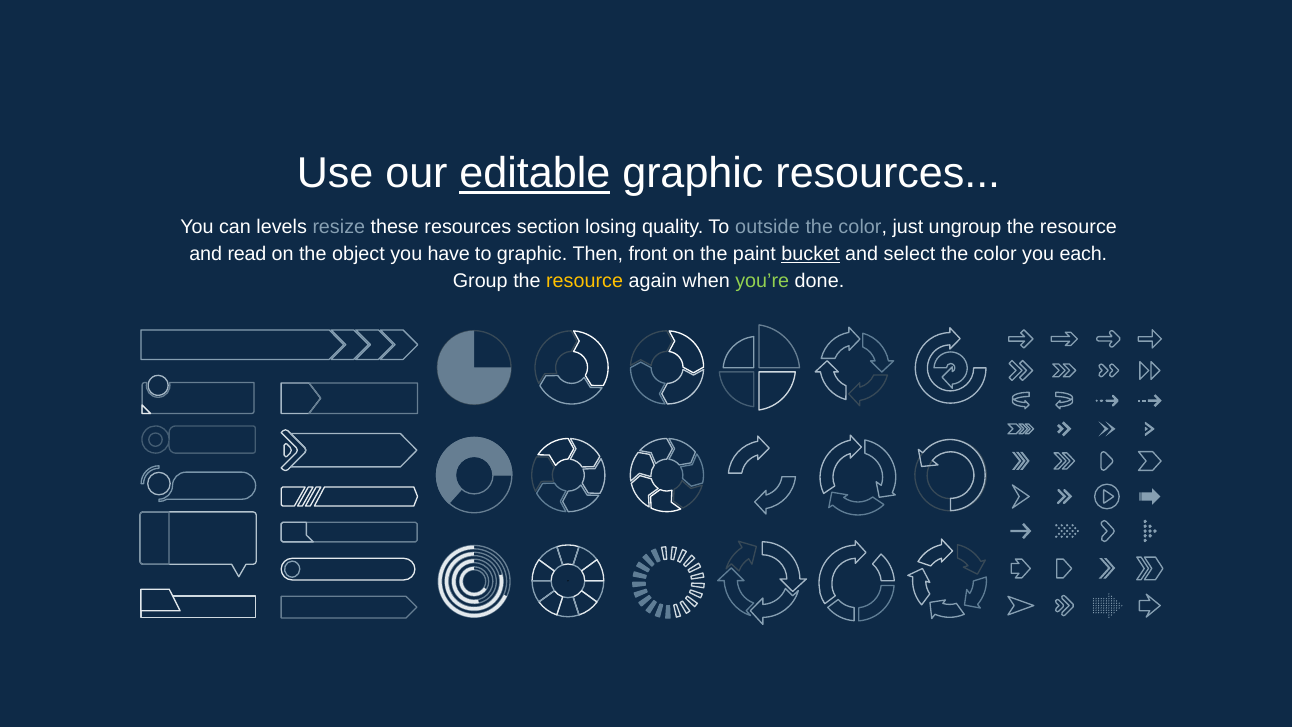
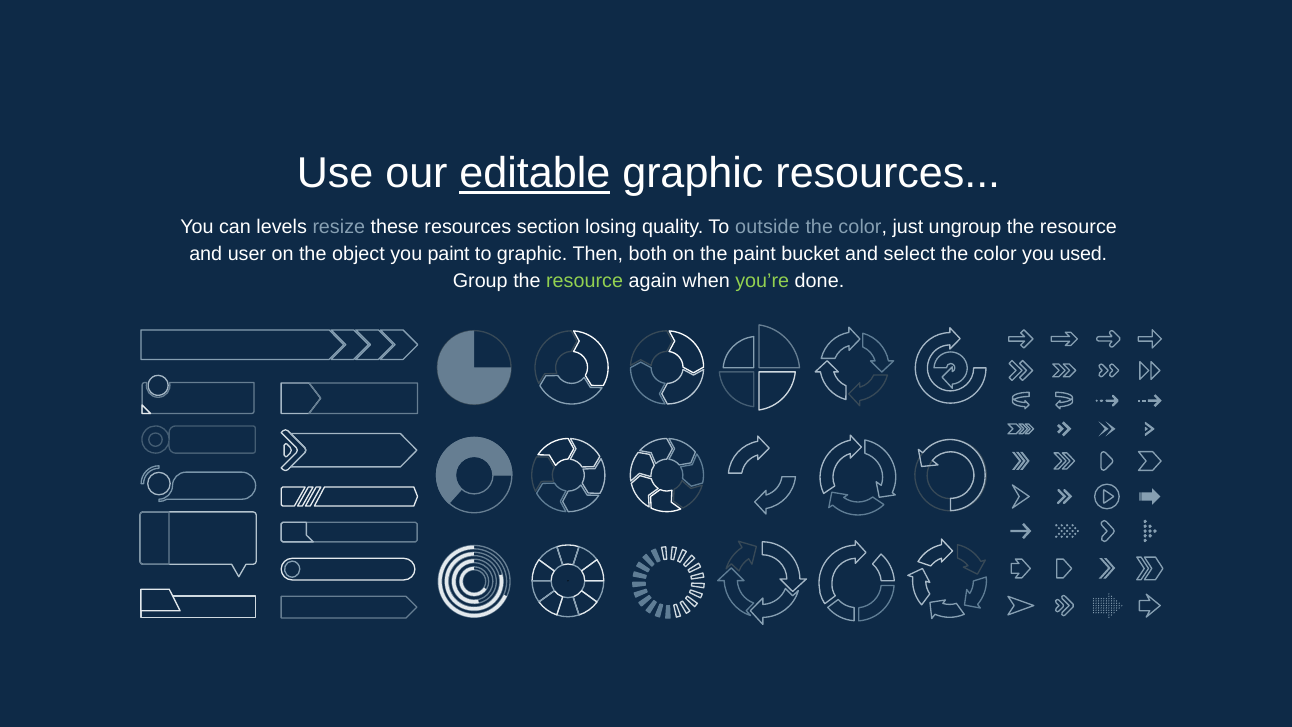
read: read -> user (247, 254)
you have: have -> paint (449, 254)
front: front -> both (648, 254)
bucket underline: present -> none (811, 254)
each: each -> used (1083, 254)
resource colour: yellow -> light green (585, 281)
